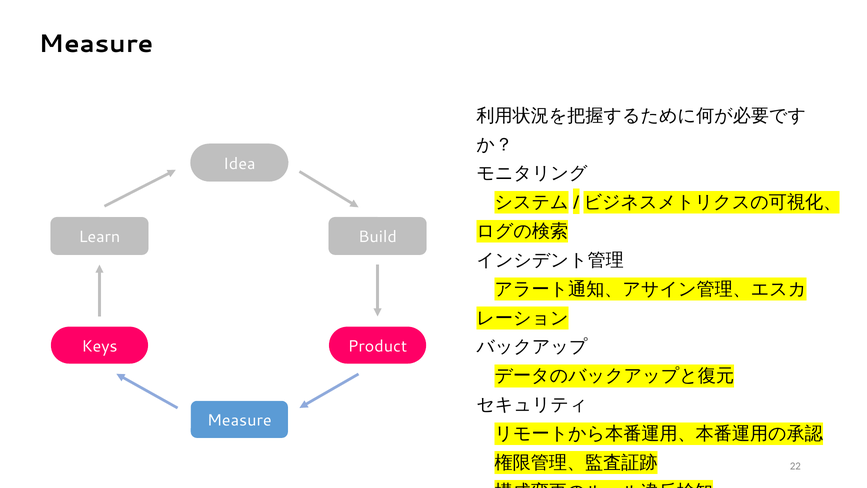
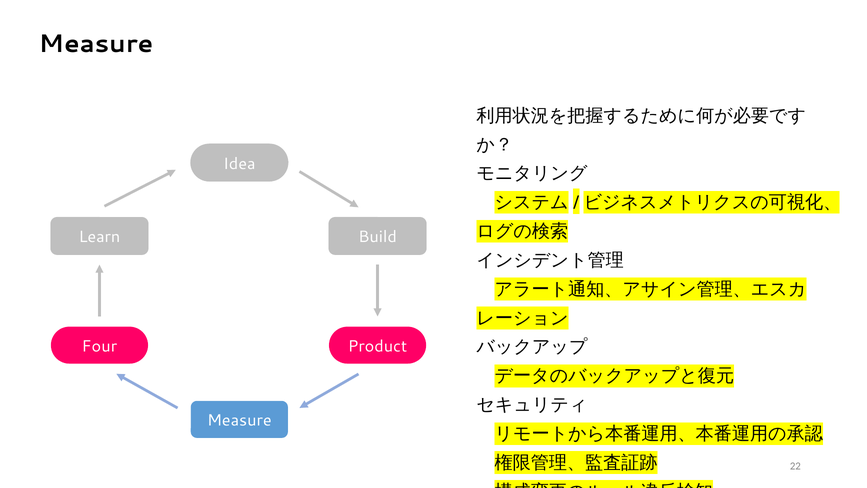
Keys: Keys -> Four (99, 346)
